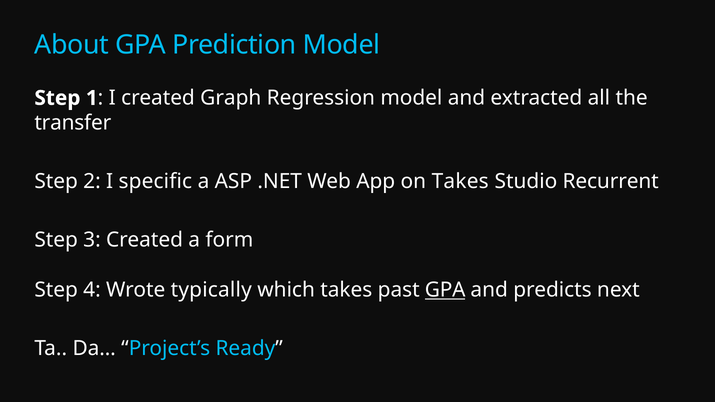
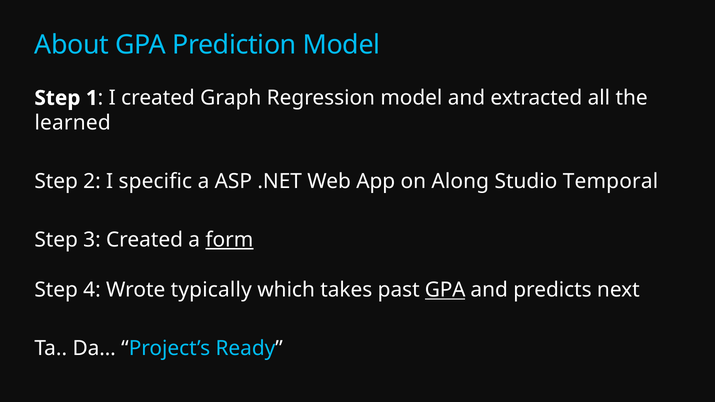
transfer: transfer -> learned (73, 123)
on Takes: Takes -> Along (460, 182)
Recurrent: Recurrent -> Temporal (610, 182)
form underline: none -> present (229, 240)
